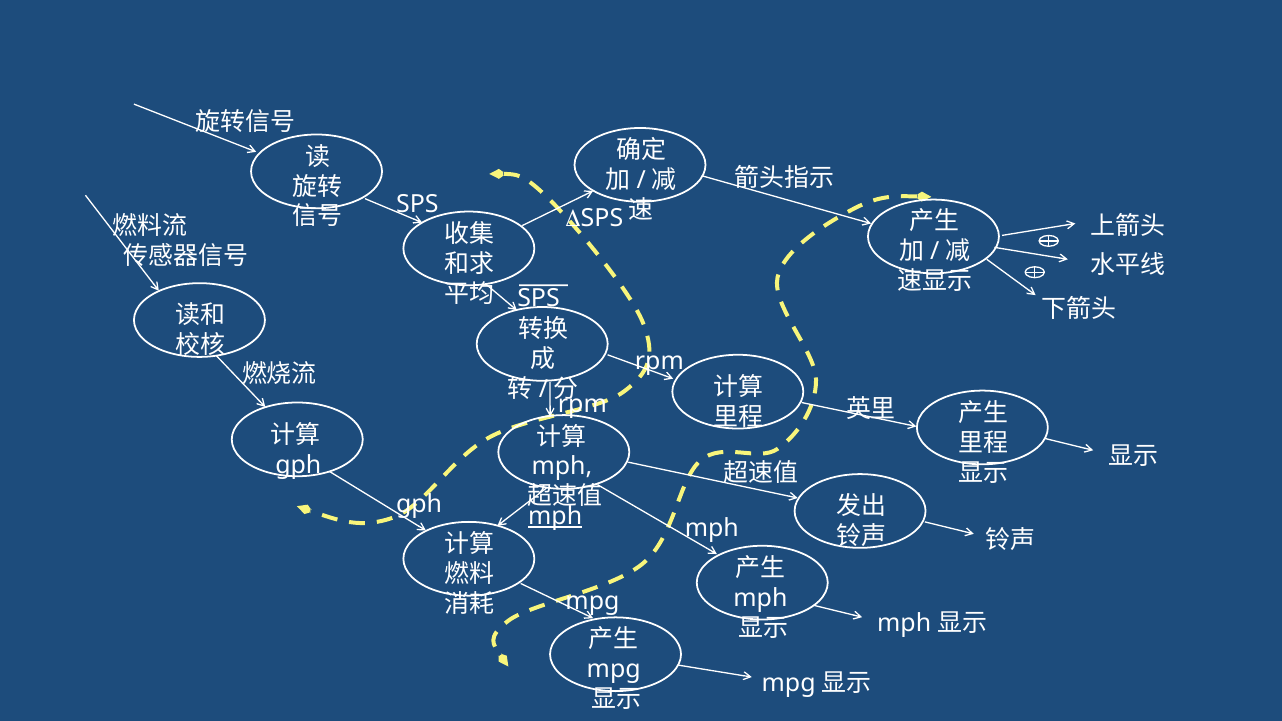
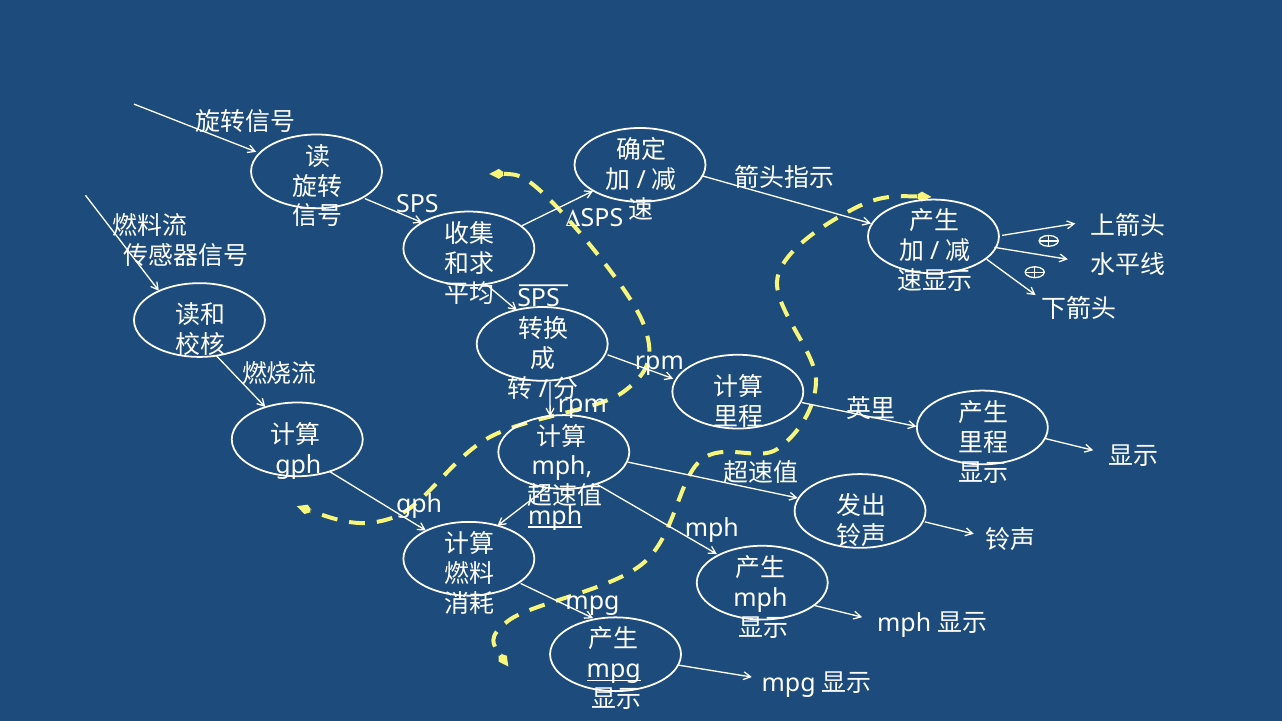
mpg underline: none -> present (614, 670)
